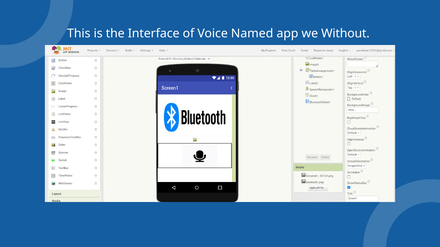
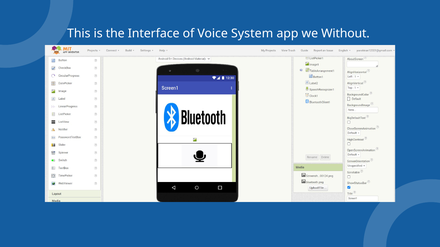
Named: Named -> System (252, 34)
